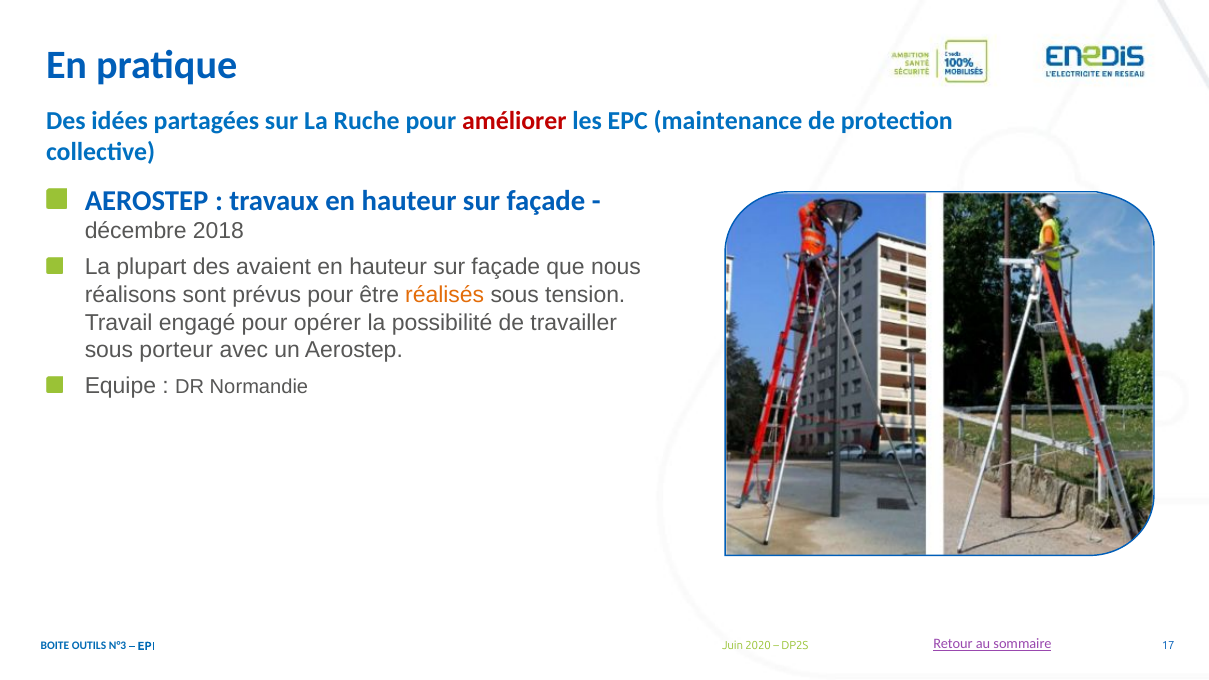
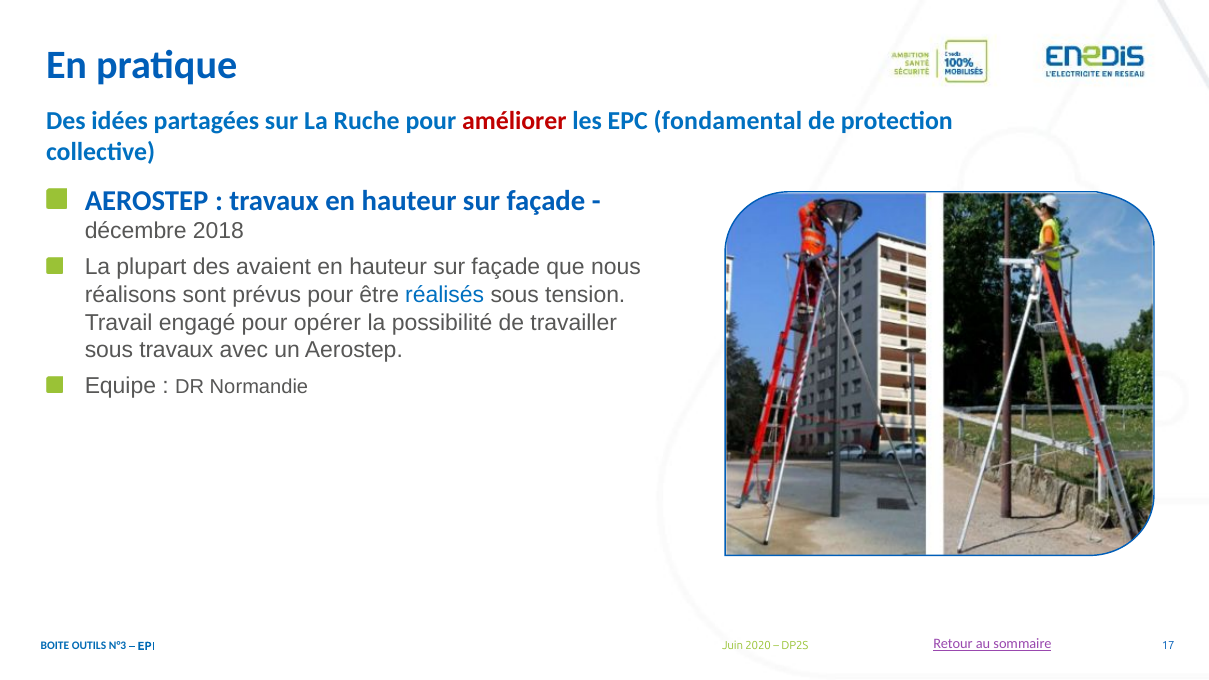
maintenance: maintenance -> fondamental (728, 121)
réalisés colour: orange -> blue (445, 295)
sous porteur: porteur -> travaux (176, 350)
